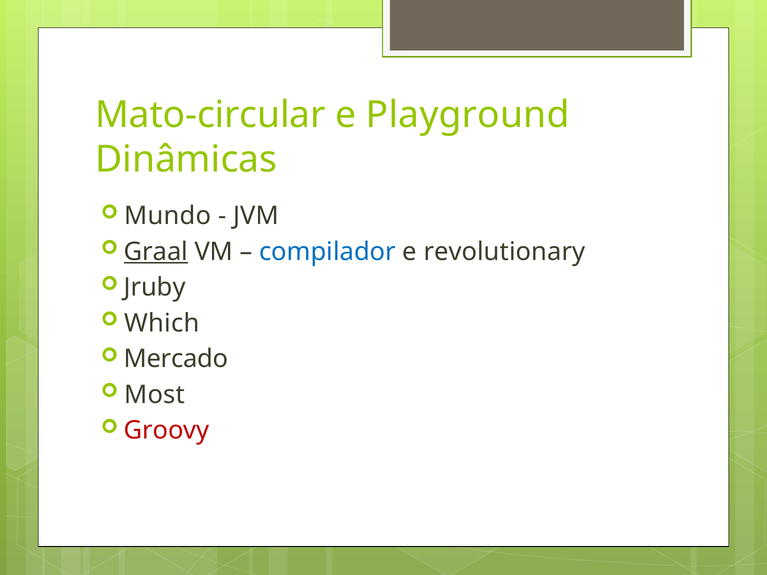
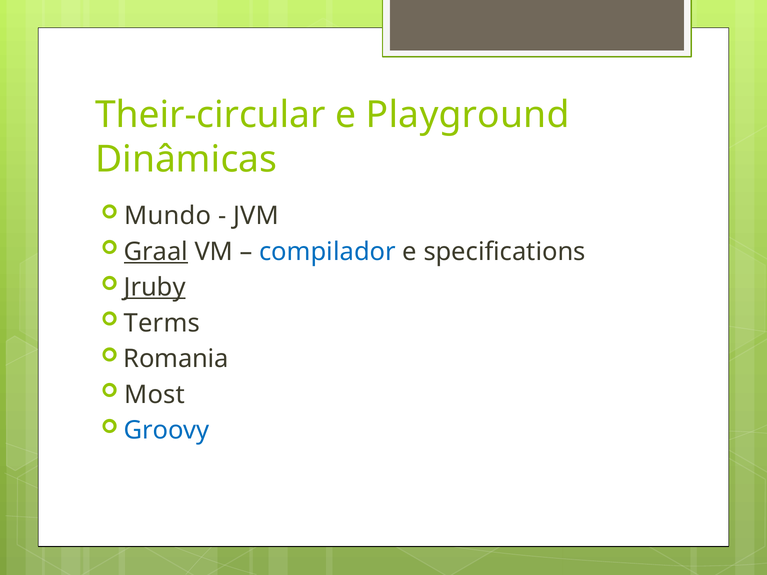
Mato-circular: Mato-circular -> Their-circular (210, 115)
revolutionary: revolutionary -> specifications (505, 252)
Jruby underline: none -> present (155, 287)
Which: Which -> Terms (162, 323)
Mercado: Mercado -> Romania (176, 359)
Groovy colour: red -> blue (167, 431)
